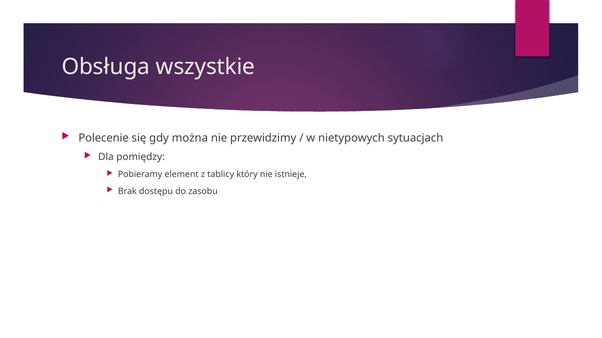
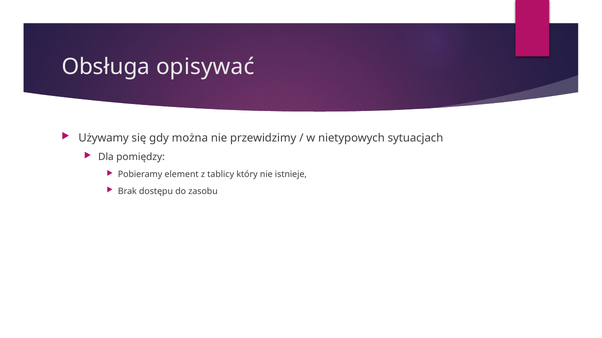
wszystkie: wszystkie -> opisywać (205, 67)
Polecenie: Polecenie -> Używamy (104, 138)
